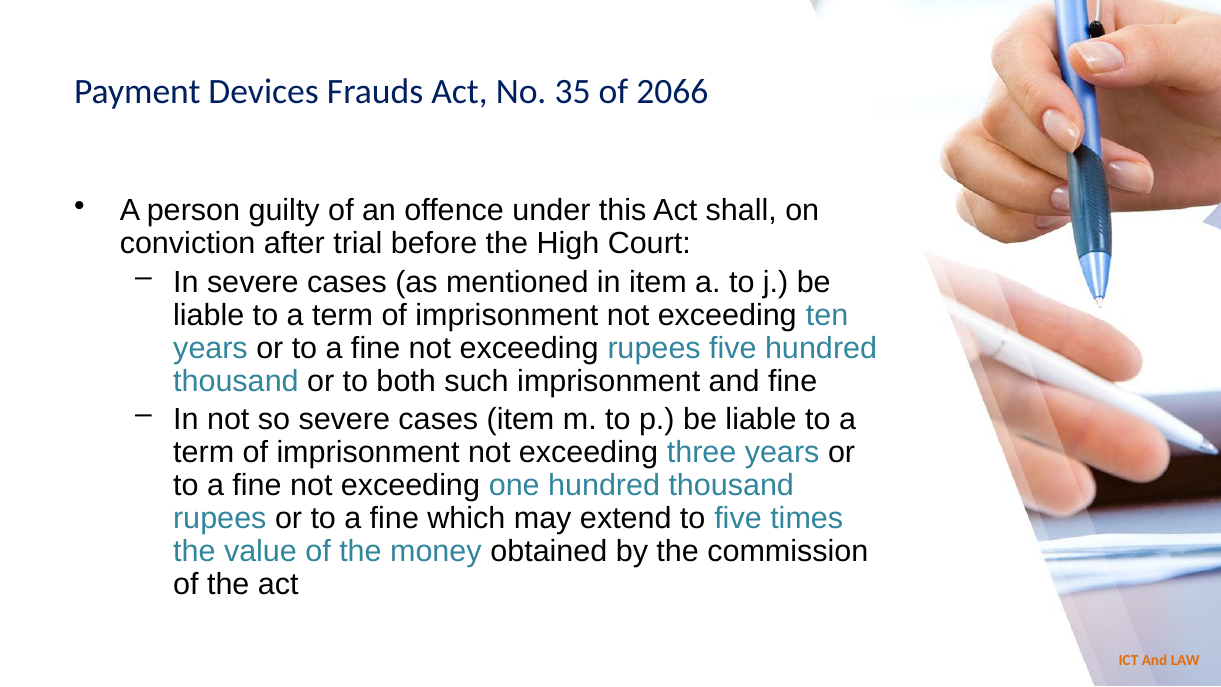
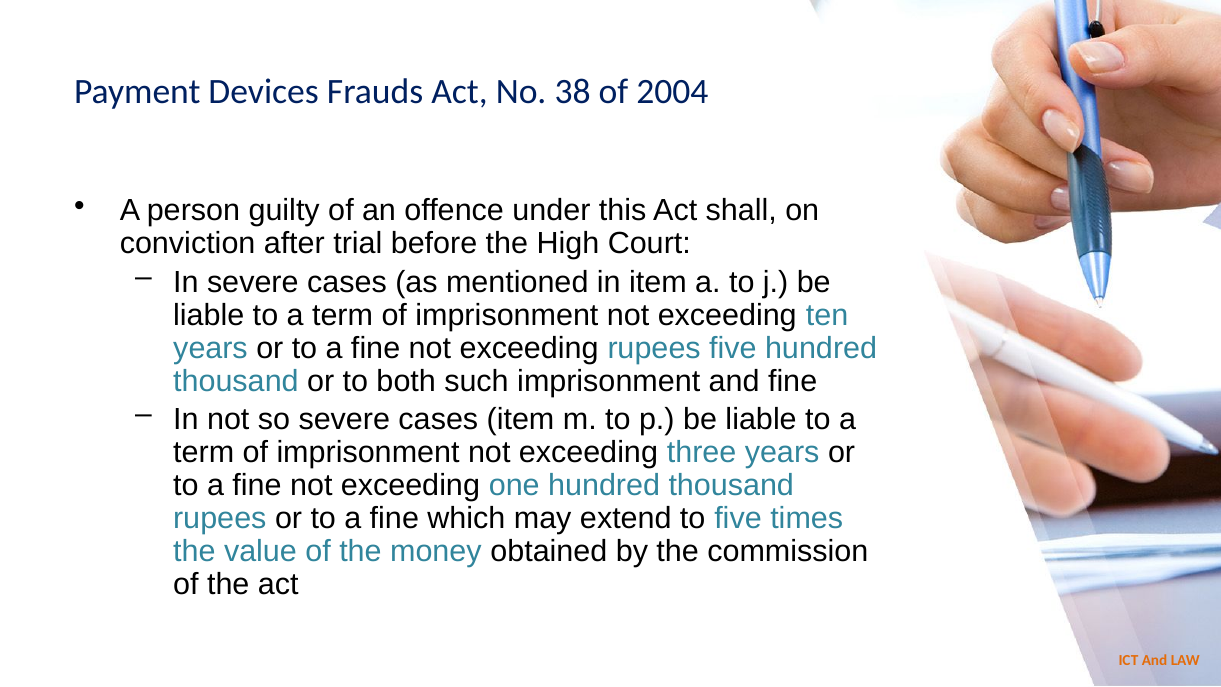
35: 35 -> 38 (573, 92)
2066: 2066 -> 2004 (672, 92)
